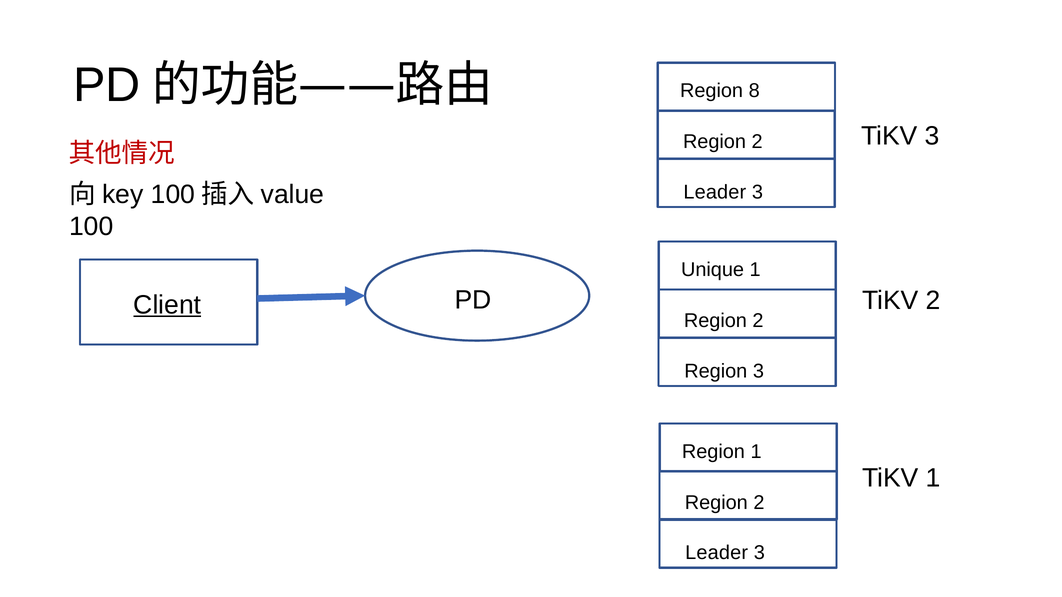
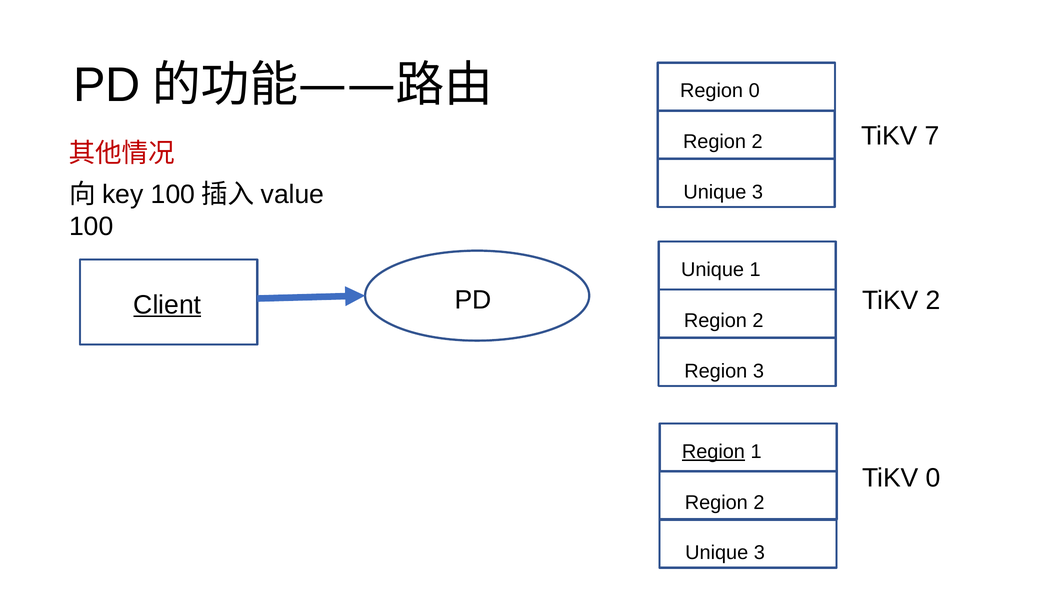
Region 8: 8 -> 0 (754, 91)
TiKV 3: 3 -> 7 (932, 136)
Leader: Leader -> Unique (715, 192)
Region underline: none -> present (713, 452)
TiKV 1: 1 -> 0 (933, 478)
Leader: Leader -> Unique (717, 553)
